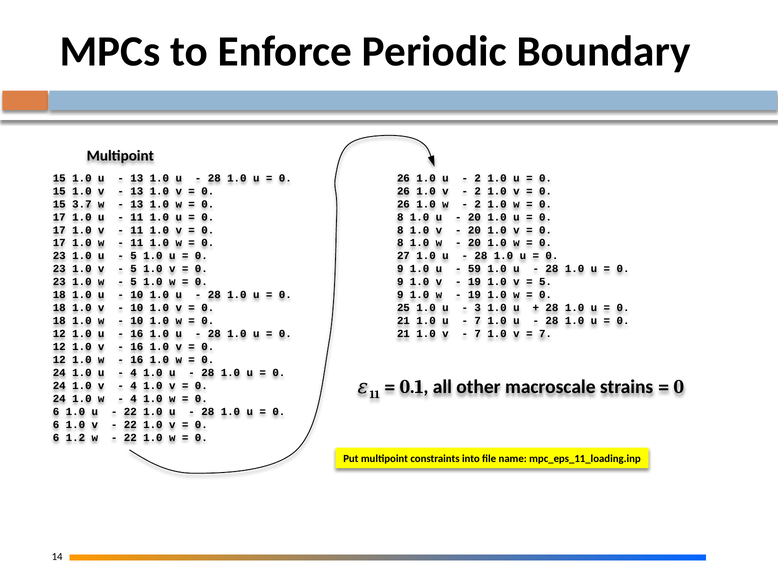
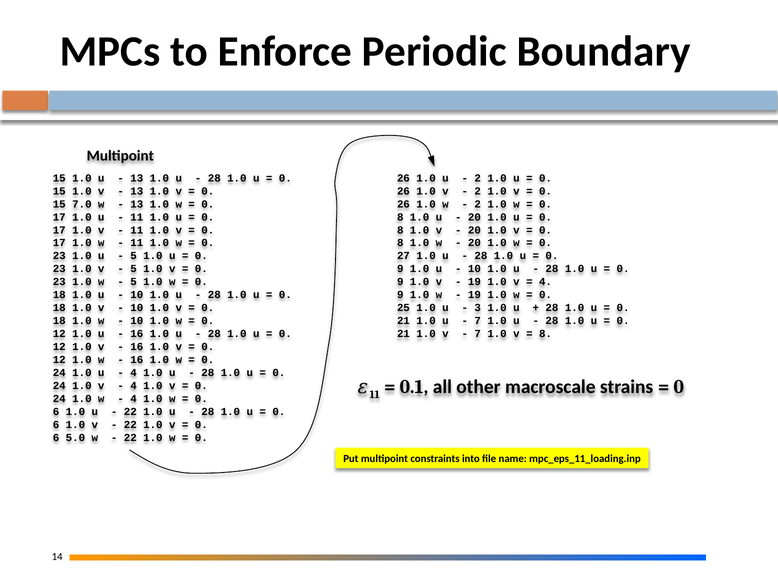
3.7: 3.7 -> 7.0 (82, 204)
59: 59 -> 10 (474, 269)
5: 5 -> 4 (546, 282)
7: 7 -> 8 (546, 334)
1.2: 1.2 -> 5.0 (75, 438)
